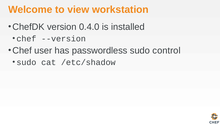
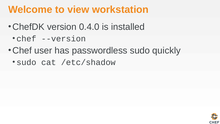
control: control -> quickly (167, 50)
